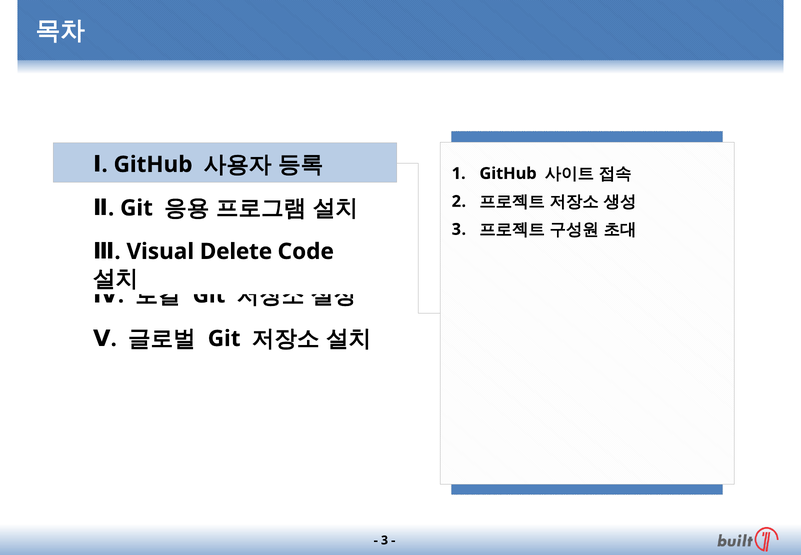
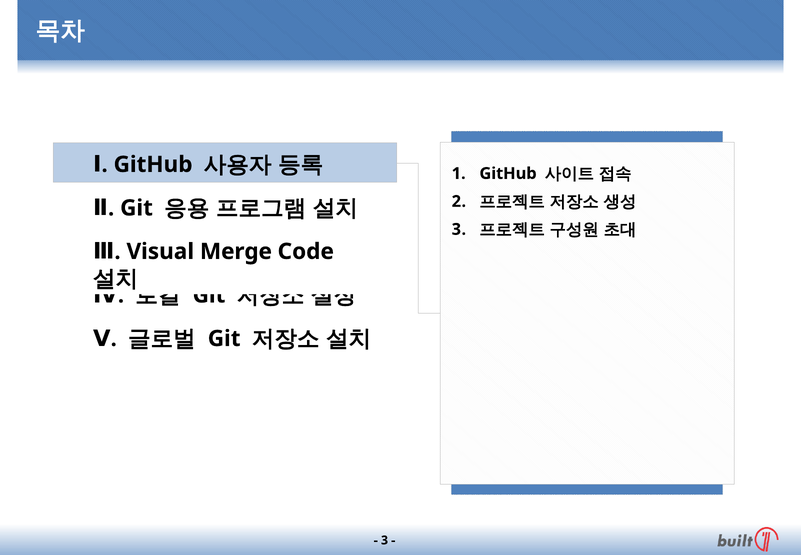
Delete: Delete -> Merge (236, 251)
